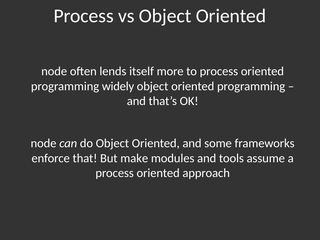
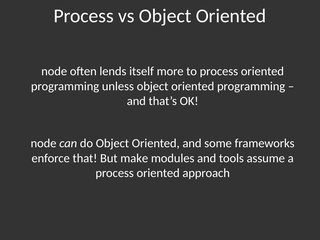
widely: widely -> unless (118, 86)
